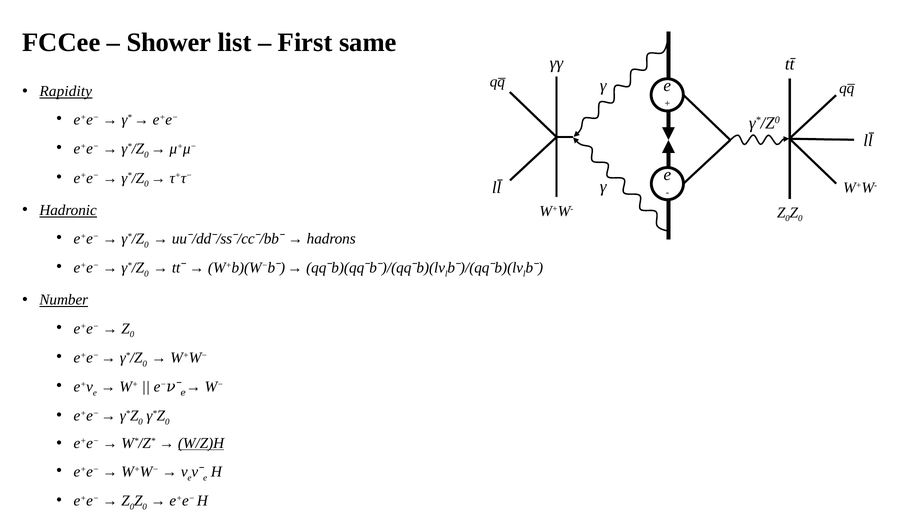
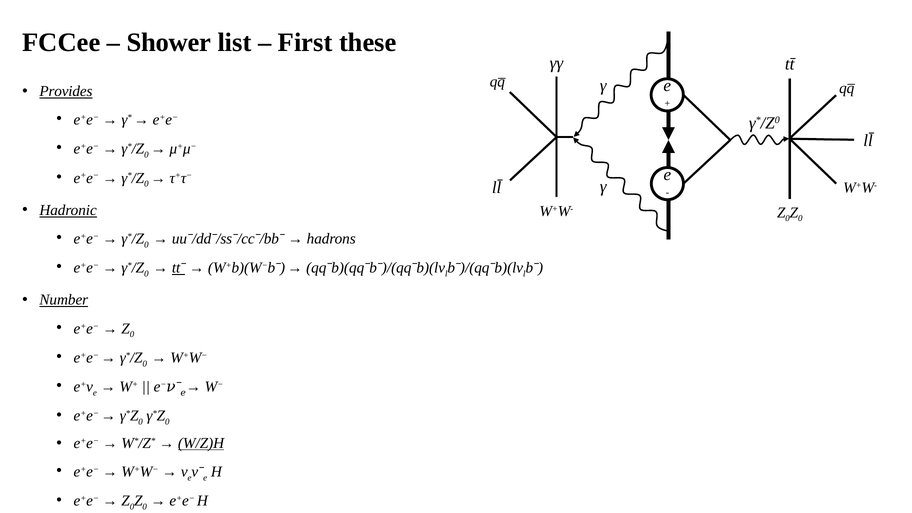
same: same -> these (368, 43)
Rapidity: Rapidity -> Provides (66, 91)
ttˉ underline: none -> present (179, 268)
